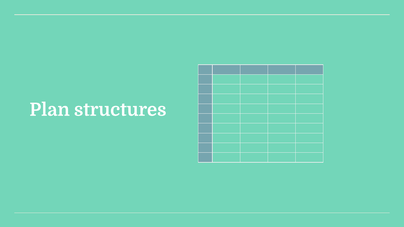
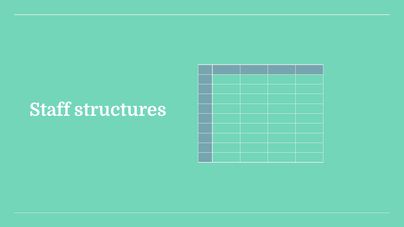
Plan: Plan -> Staff (50, 110)
